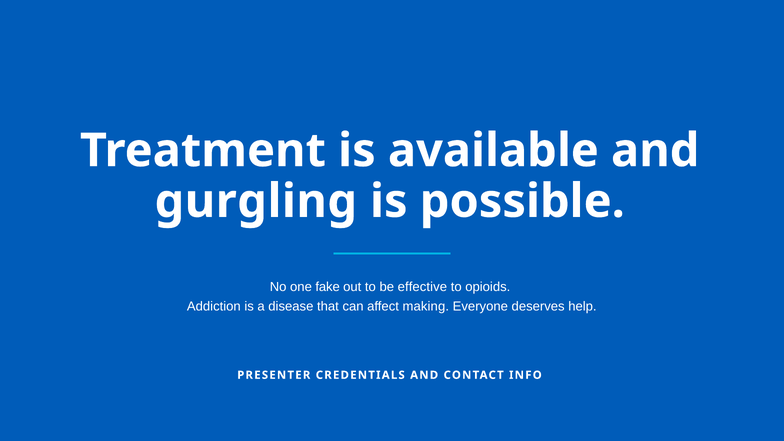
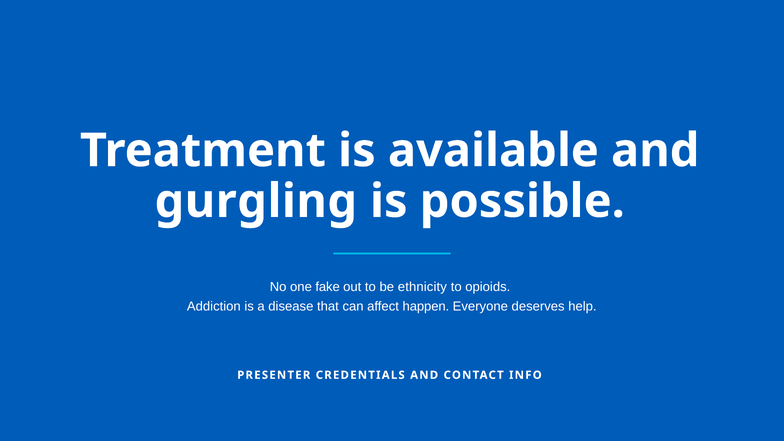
effective: effective -> ethnicity (422, 287)
making: making -> happen (426, 307)
